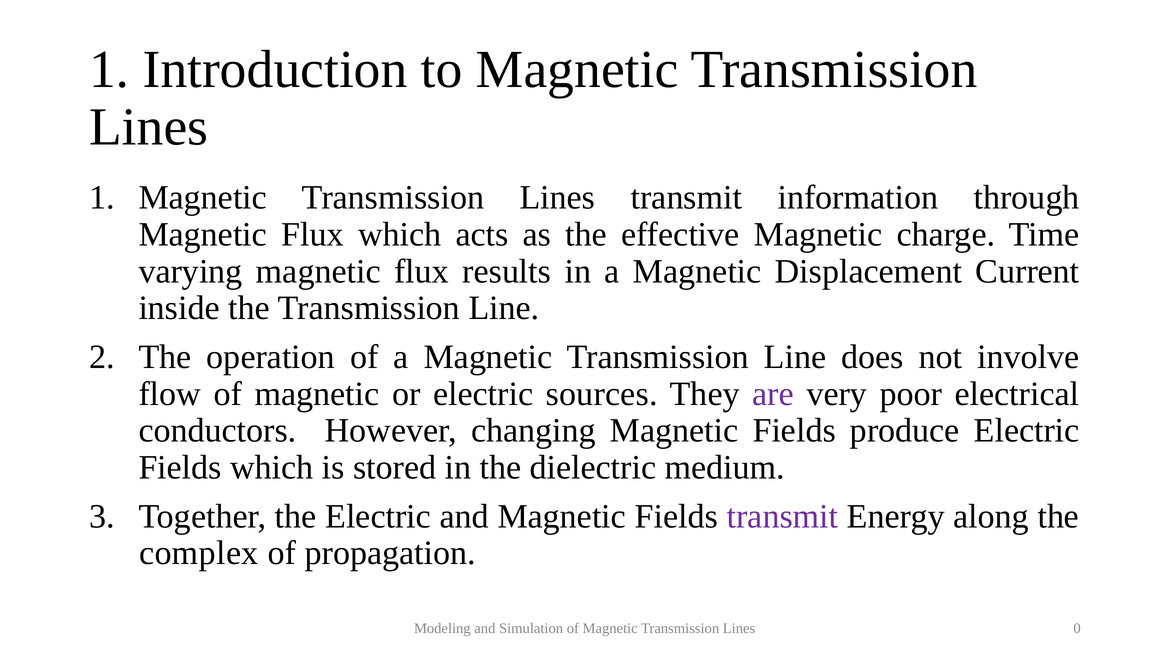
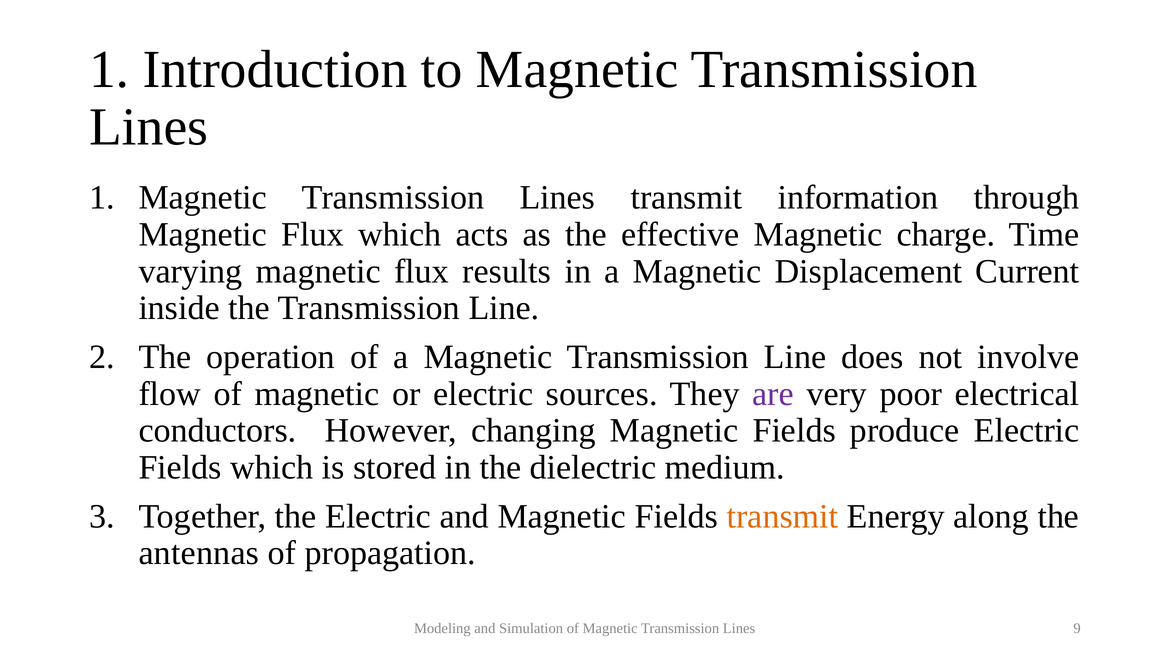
transmit colour: purple -> orange (782, 516)
complex: complex -> antennas (199, 553)
0: 0 -> 9 (1077, 628)
